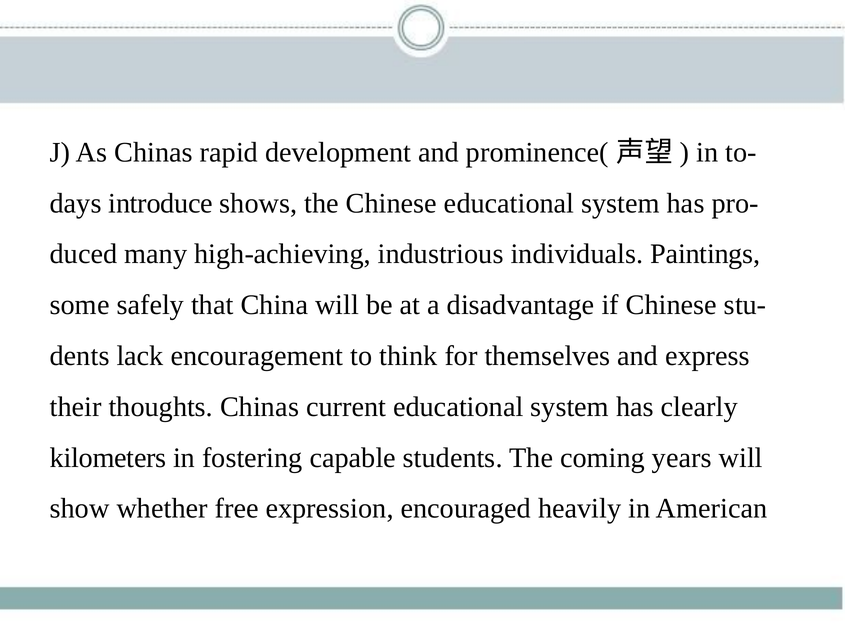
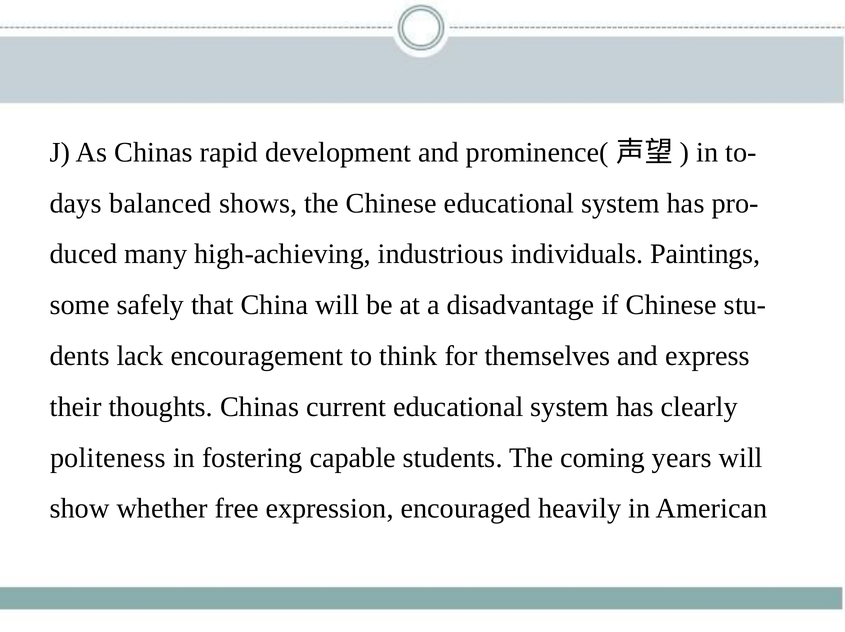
introduce: introduce -> balanced (160, 203)
kilometers: kilometers -> politeness (108, 458)
